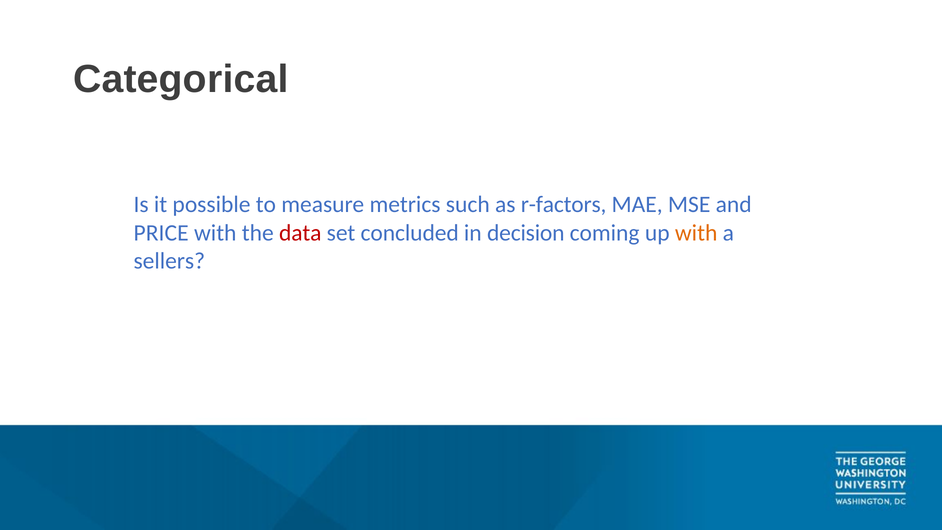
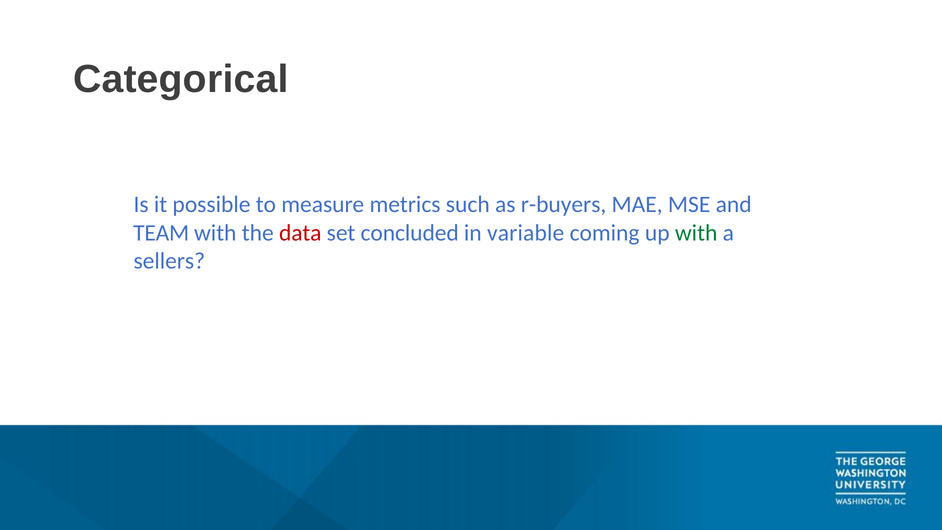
r-factors: r-factors -> r-buyers (564, 205)
PRICE: PRICE -> TEAM (161, 233)
decision: decision -> variable (526, 233)
with colour: orange -> green (696, 233)
